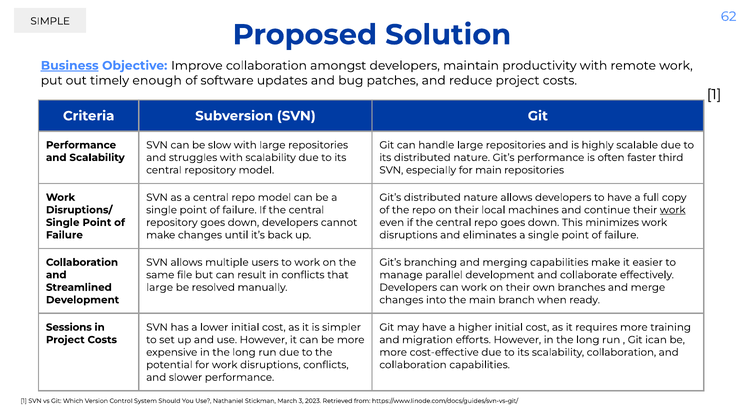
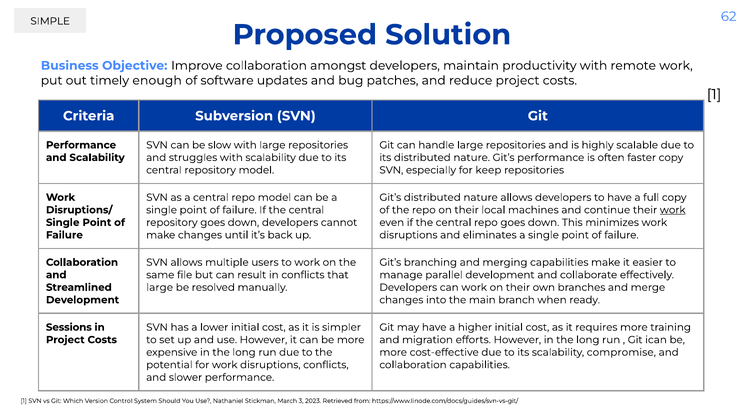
Business underline: present -> none (70, 66)
faster third: third -> copy (671, 158)
for main: main -> keep (488, 170)
scalability collaboration: collaboration -> compromise (621, 353)
